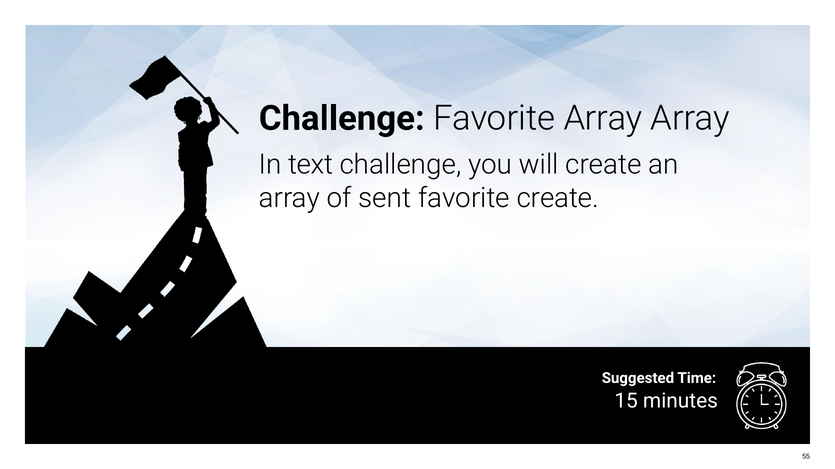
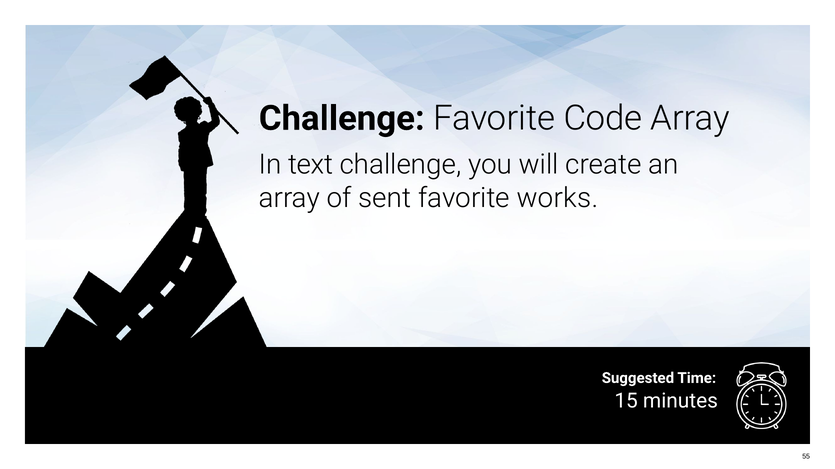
Favorite Array: Array -> Code (603, 119)
favorite create: create -> works (558, 198)
